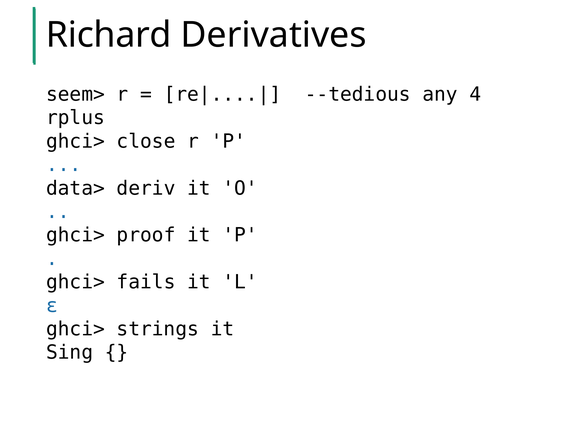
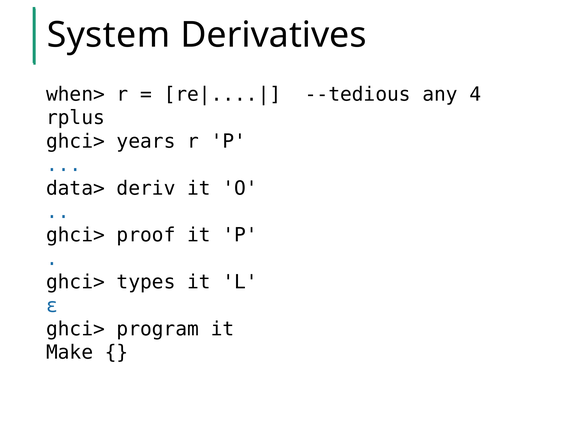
Richard: Richard -> System (108, 35)
seem>: seem> -> when> (76, 94)
close: close -> years (146, 141)
fails: fails -> types (146, 282)
strings: strings -> program (158, 329)
Sing: Sing -> Make (70, 352)
